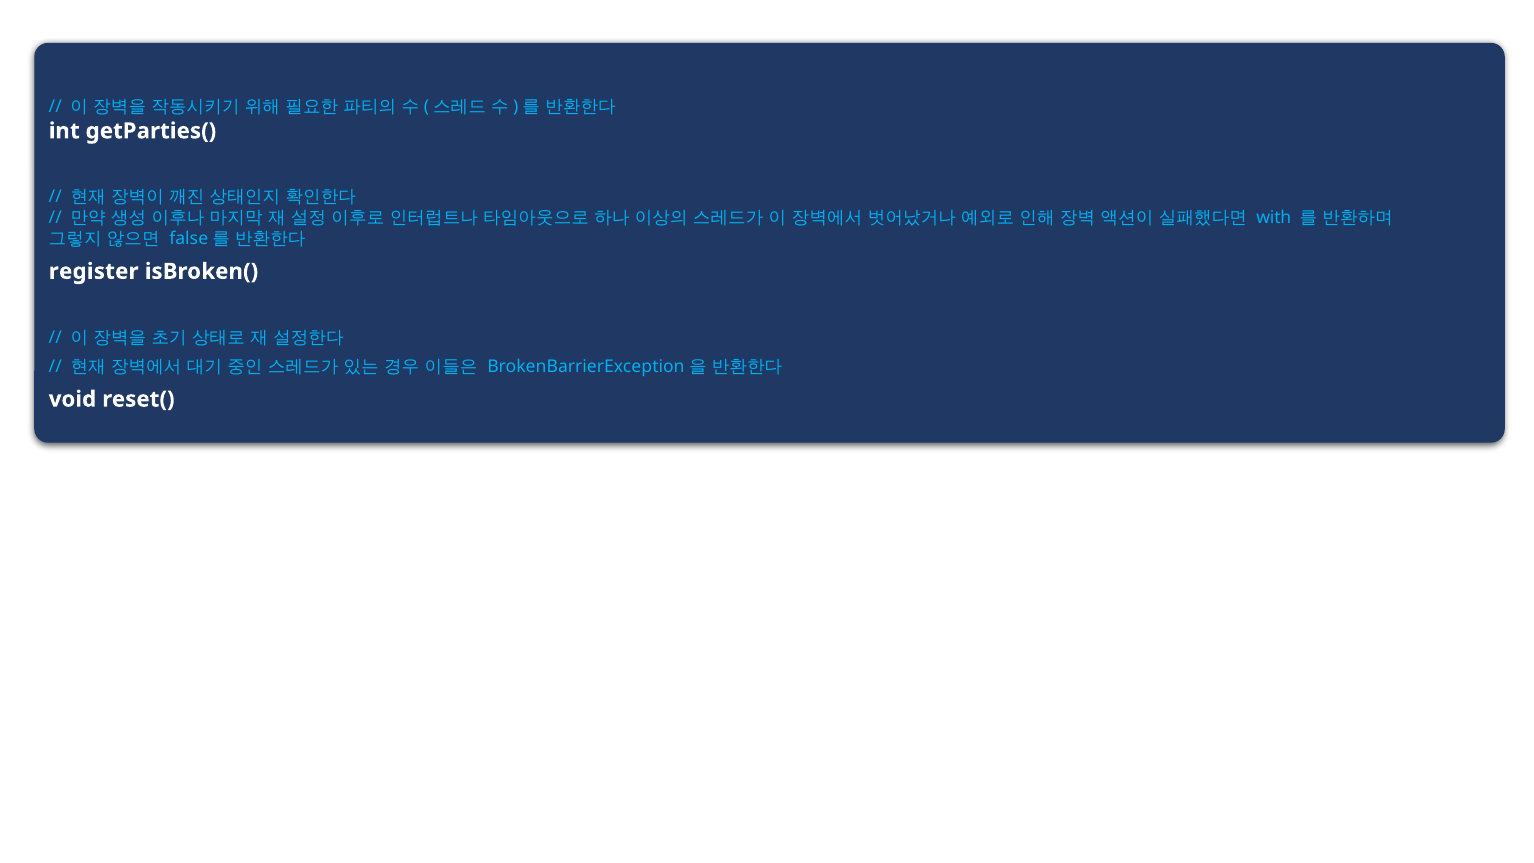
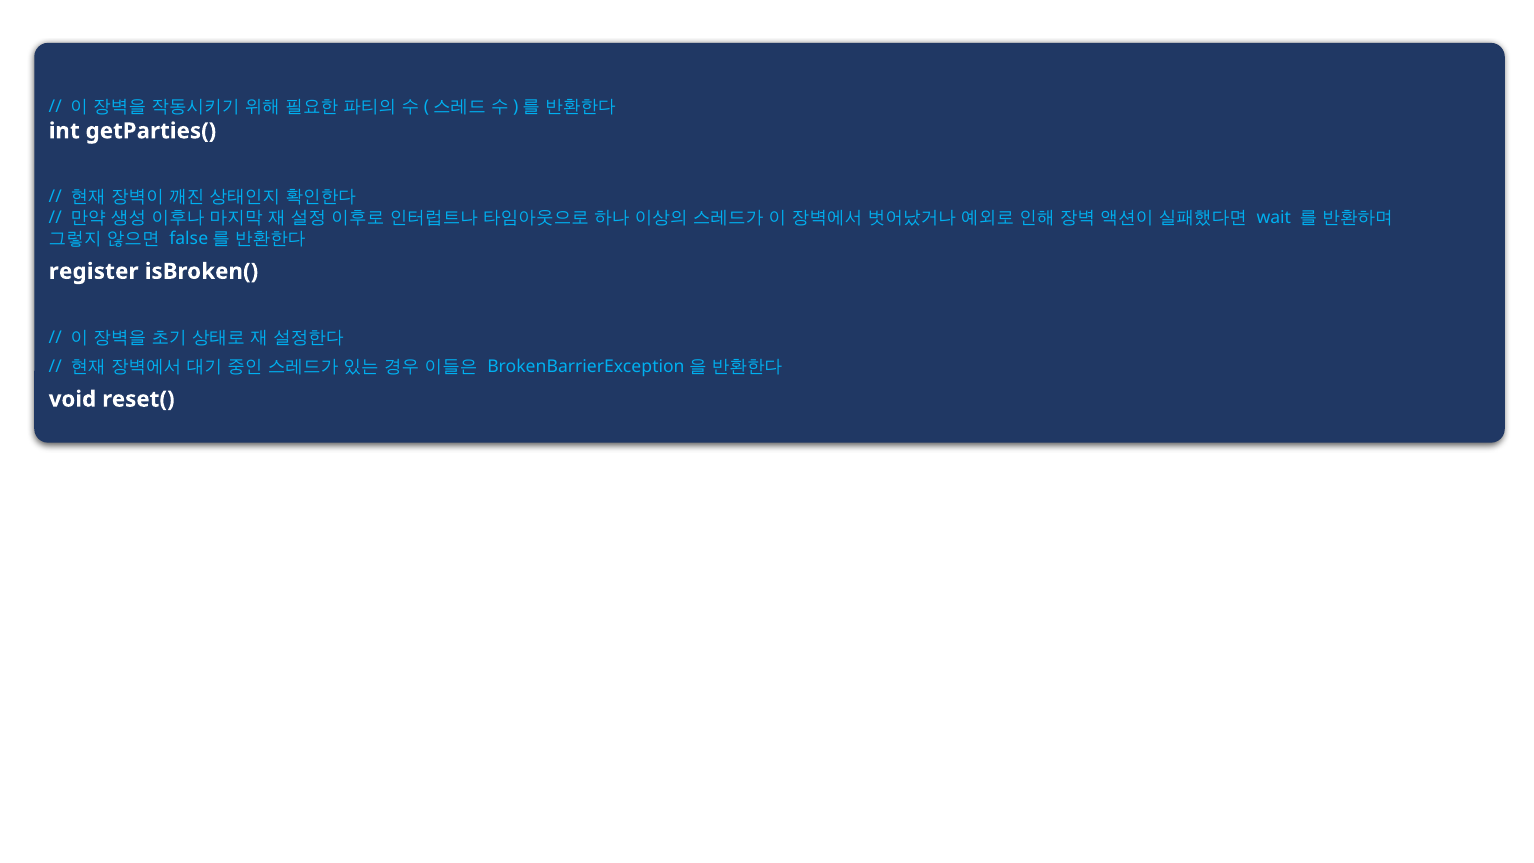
with: with -> wait (1274, 218)
